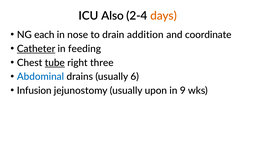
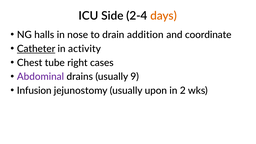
Also: Also -> Side (112, 16)
each: each -> halls (44, 35)
feeding: feeding -> activity (84, 49)
tube underline: present -> none (55, 63)
three: three -> cases (102, 63)
Abdominal colour: blue -> purple (40, 77)
6: 6 -> 9 (135, 77)
9: 9 -> 2 (183, 91)
